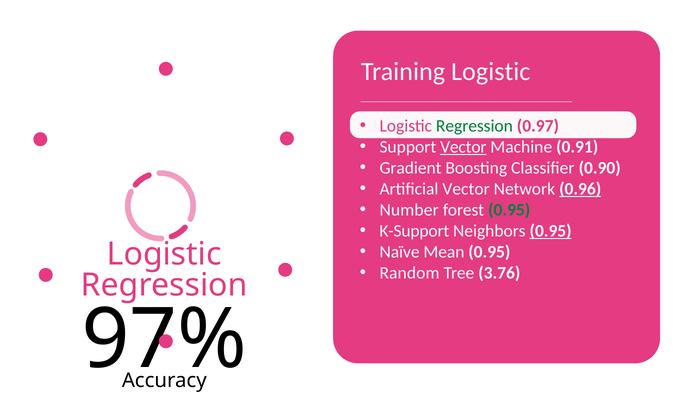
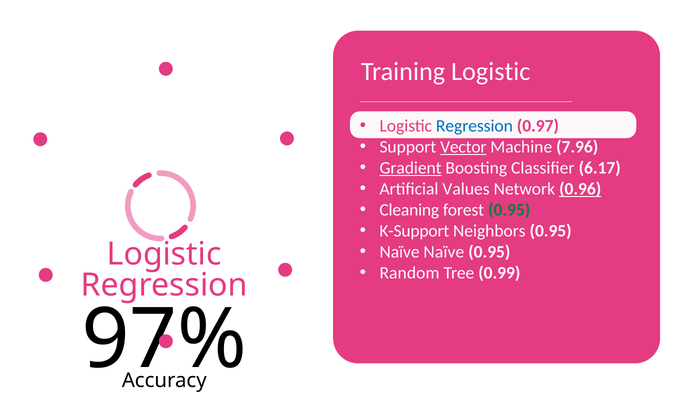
Regression colour: green -> blue (474, 126)
0.91: 0.91 -> 7.96 (577, 147)
Gradient underline: none -> present (410, 168)
0.90: 0.90 -> 6.17 (600, 168)
Artificial Vector: Vector -> Values (466, 189)
Number: Number -> Cleaning (409, 210)
0.95 underline: present -> none (551, 231)
Naïve Mean: Mean -> Naïve (444, 252)
3.76: 3.76 -> 0.99 (499, 273)
